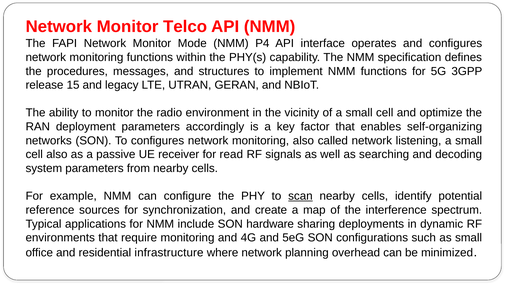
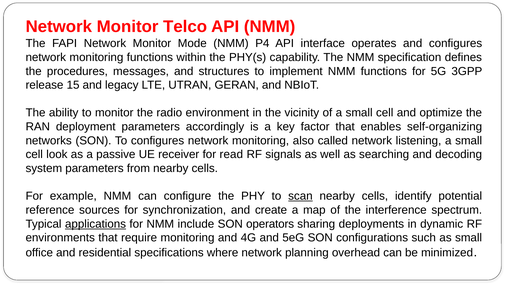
cell also: also -> look (57, 155)
applications underline: none -> present (96, 224)
hardware: hardware -> operators (270, 224)
infrastructure: infrastructure -> specifications (169, 253)
